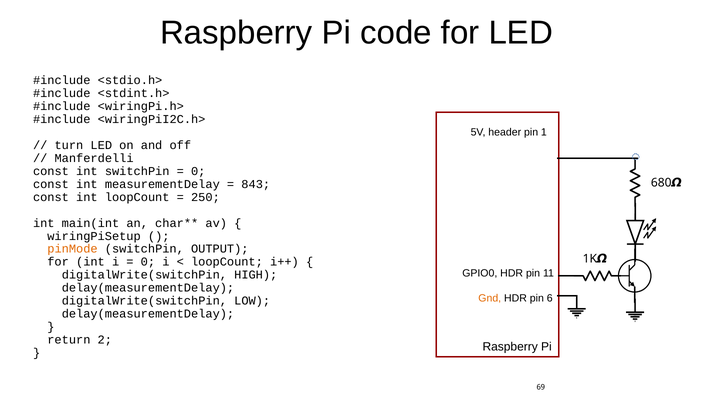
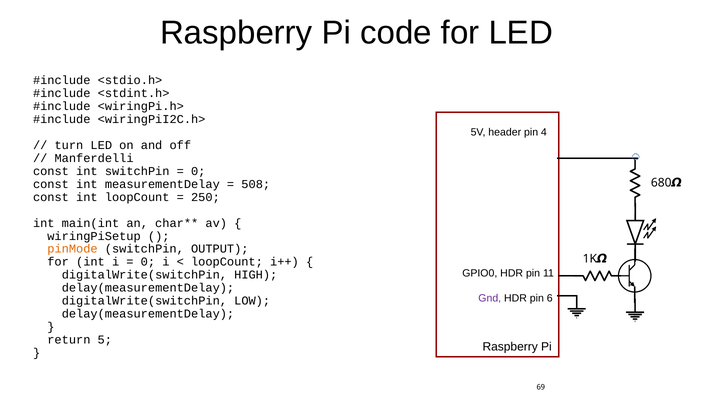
1: 1 -> 4 (544, 132)
843: 843 -> 508 (256, 184)
Gnd colour: orange -> purple (490, 298)
2: 2 -> 5 (105, 340)
